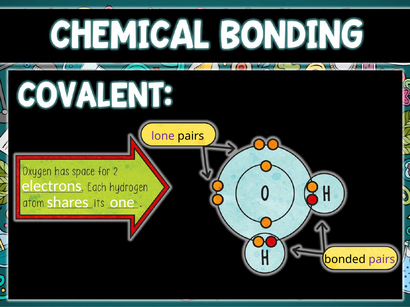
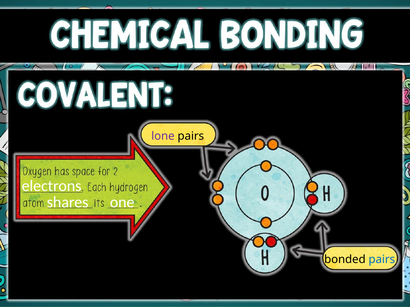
pairs colour: purple -> blue (382, 260)
